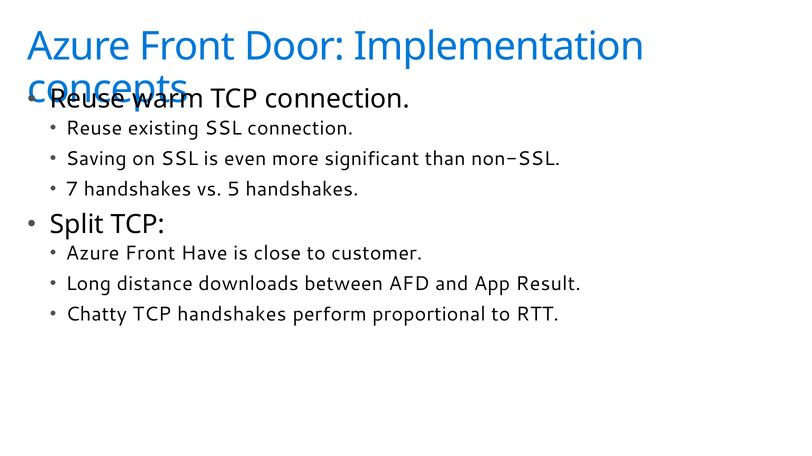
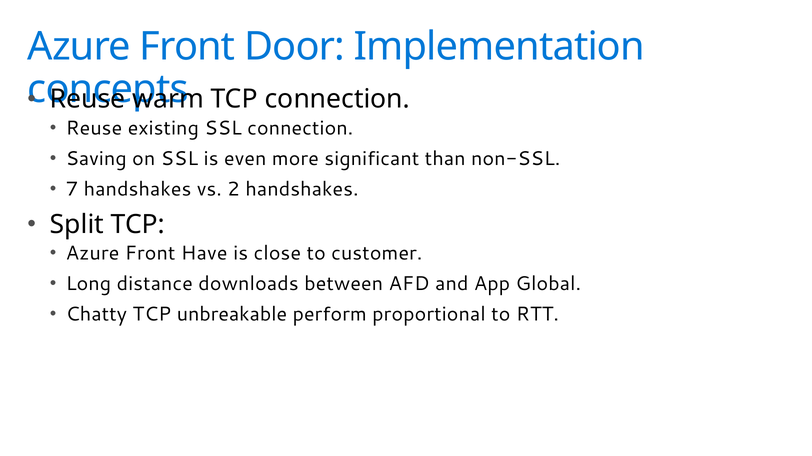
5: 5 -> 2 (234, 189)
Result: Result -> Global (548, 284)
TCP handshakes: handshakes -> unbreakable (232, 315)
